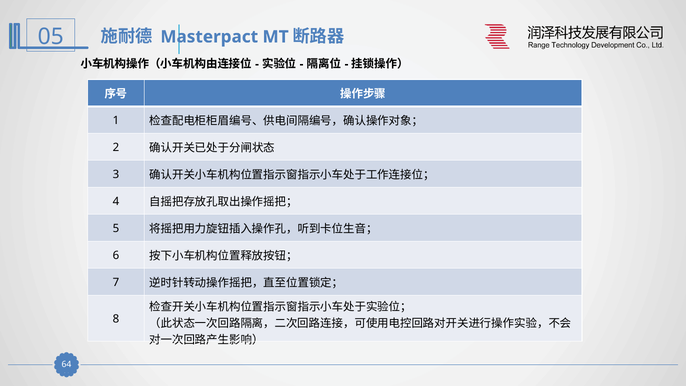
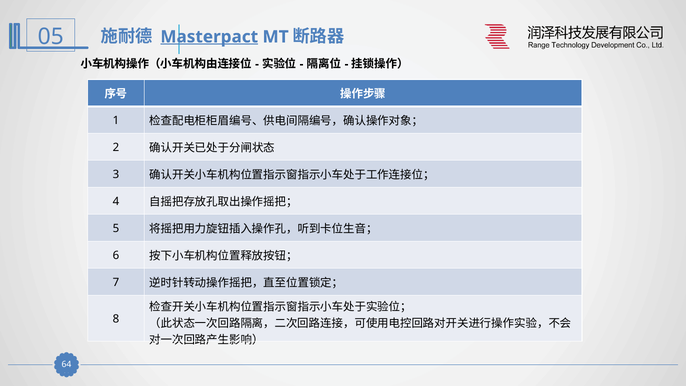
Masterpact underline: none -> present (209, 37)
